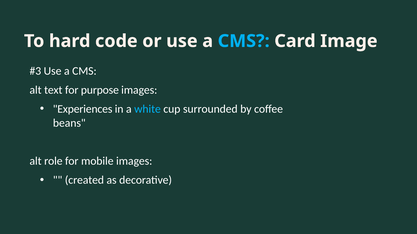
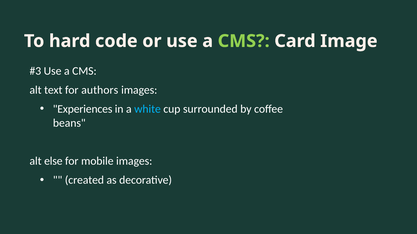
CMS colour: light blue -> light green (244, 41)
purpose: purpose -> authors (100, 90)
role: role -> else (53, 162)
